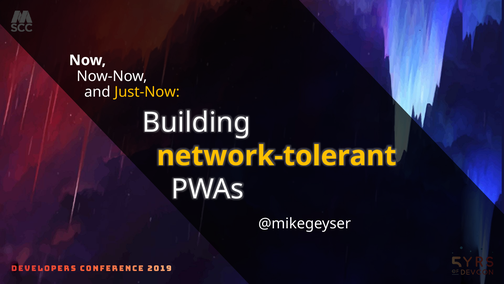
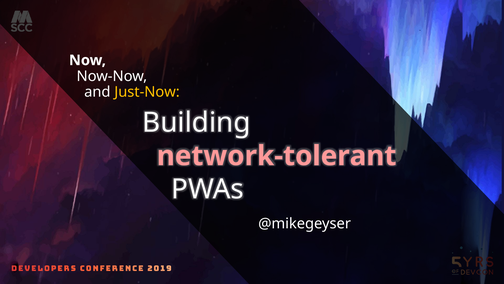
network-tolerant colour: yellow -> pink (277, 156)
